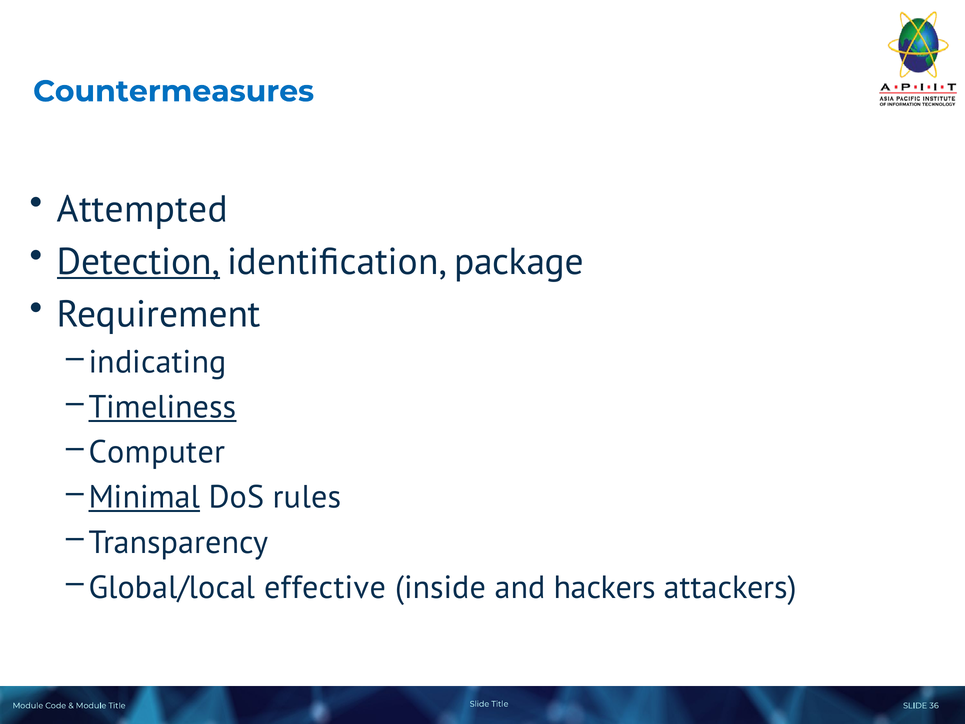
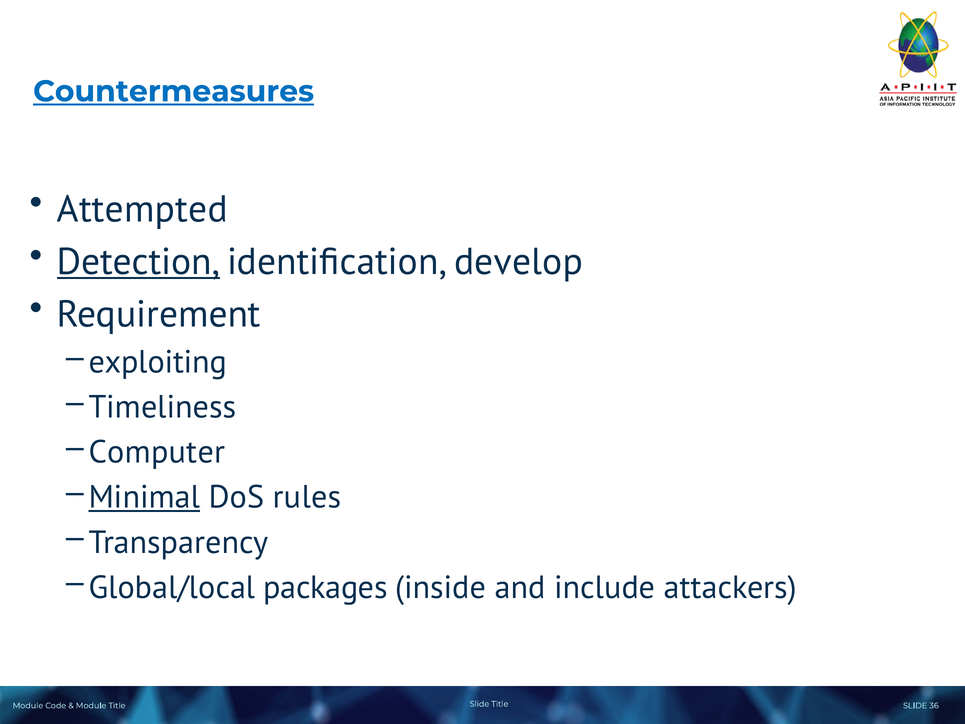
Countermeasures underline: none -> present (174, 91)
package: package -> develop (519, 262)
indicating: indicating -> exploiting (158, 362)
Timeliness underline: present -> none (162, 407)
effective: effective -> packages (325, 587)
hackers: hackers -> include (605, 587)
